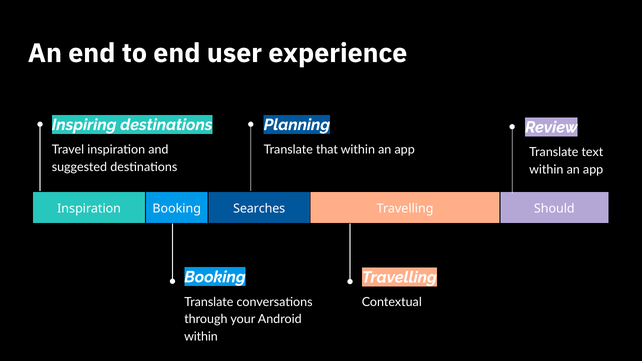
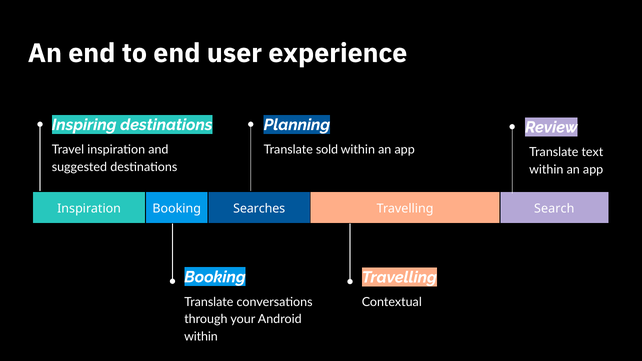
that: that -> sold (327, 150)
Should: Should -> Search (554, 208)
